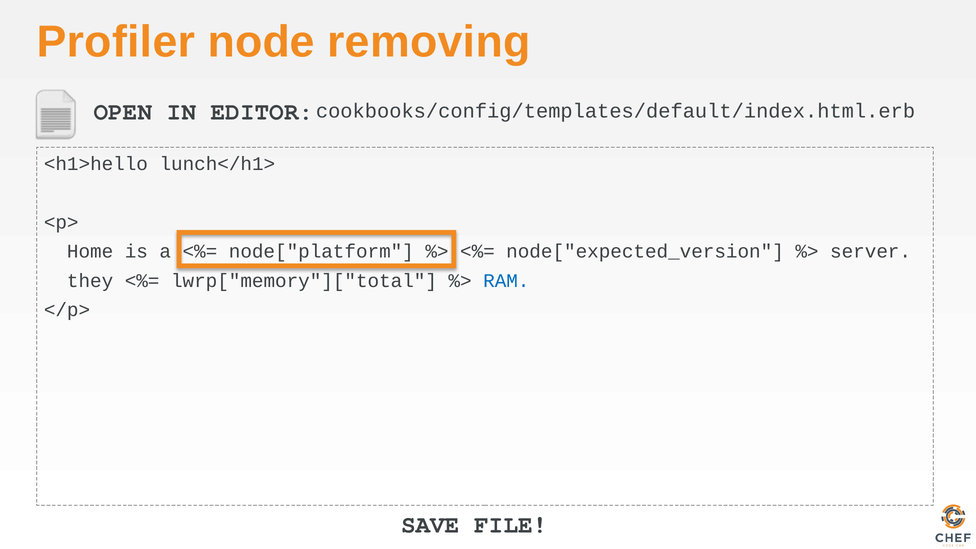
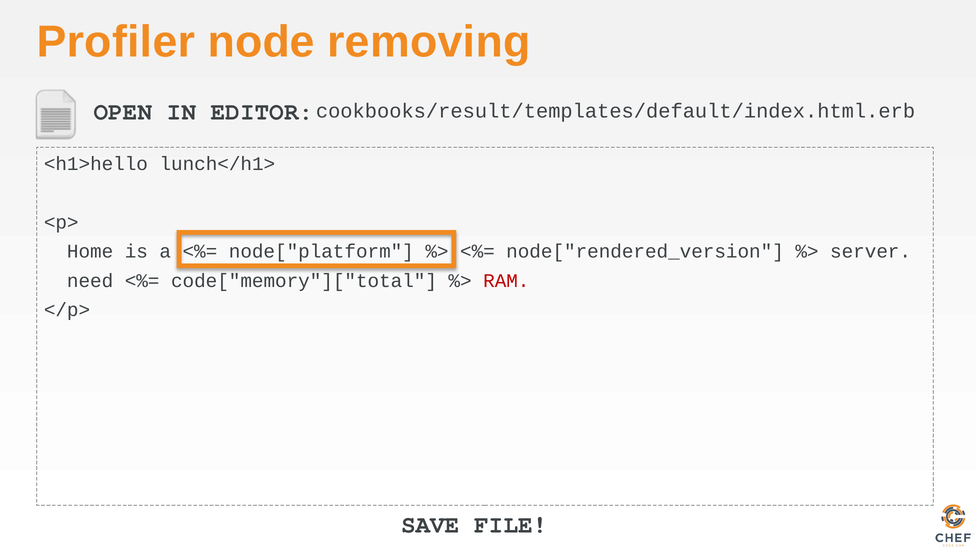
cookbooks/config/templates/default/index.html.erb: cookbooks/config/templates/default/index.html.erb -> cookbooks/result/templates/default/index.html.erb (615, 111)
node["expected_version: node["expected_version -> node["rendered_version (645, 251)
they: they -> need (90, 281)
lwrp["memory"]["total: lwrp["memory"]["total -> code["memory"]["total (304, 281)
RAM colour: blue -> red (506, 281)
